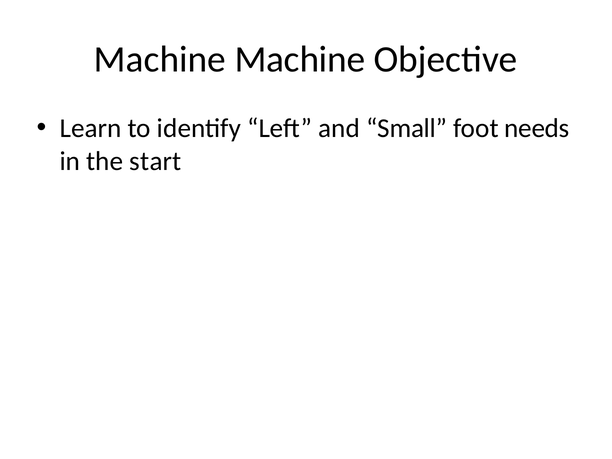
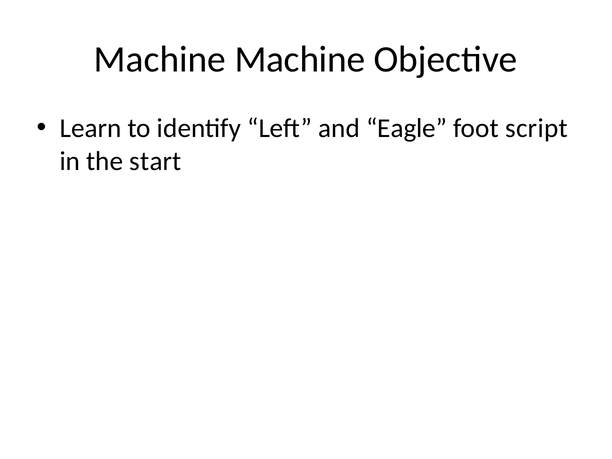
Small: Small -> Eagle (407, 128)
needs: needs -> script (537, 128)
